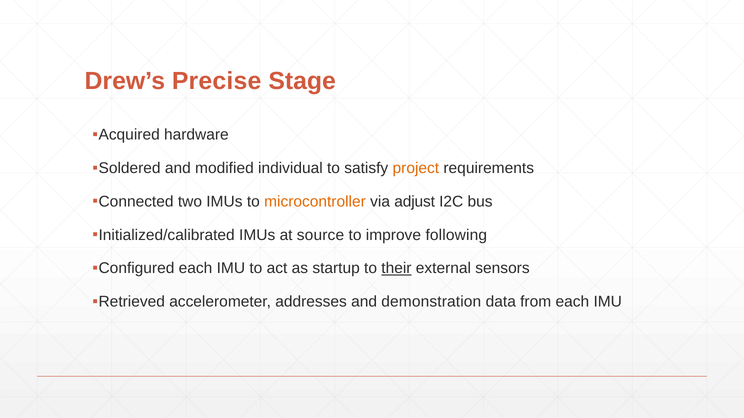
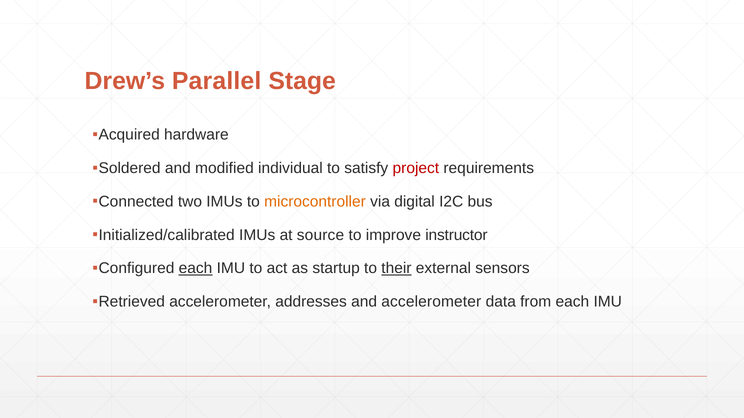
Precise: Precise -> Parallel (217, 81)
project colour: orange -> red (416, 168)
adjust: adjust -> digital (415, 202)
following: following -> instructor (456, 235)
each underline: none -> present (196, 269)
and demonstration: demonstration -> accelerometer (431, 302)
